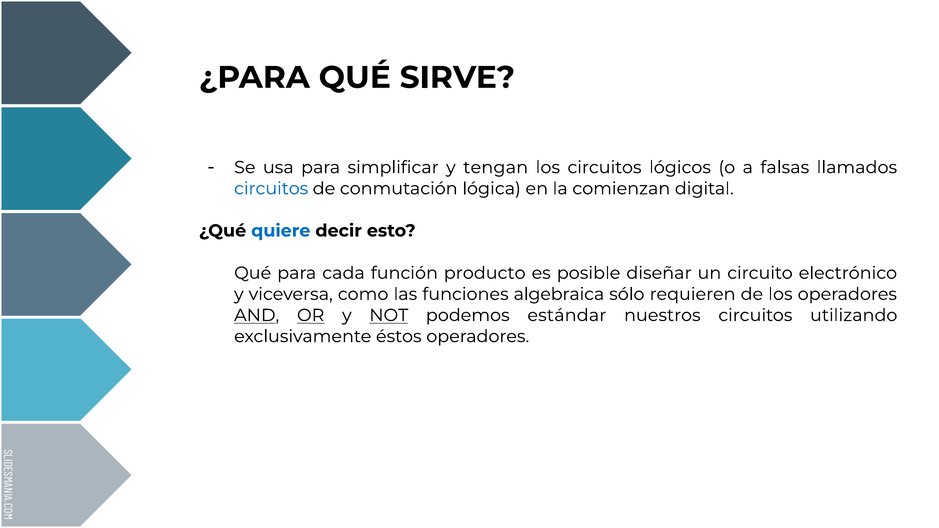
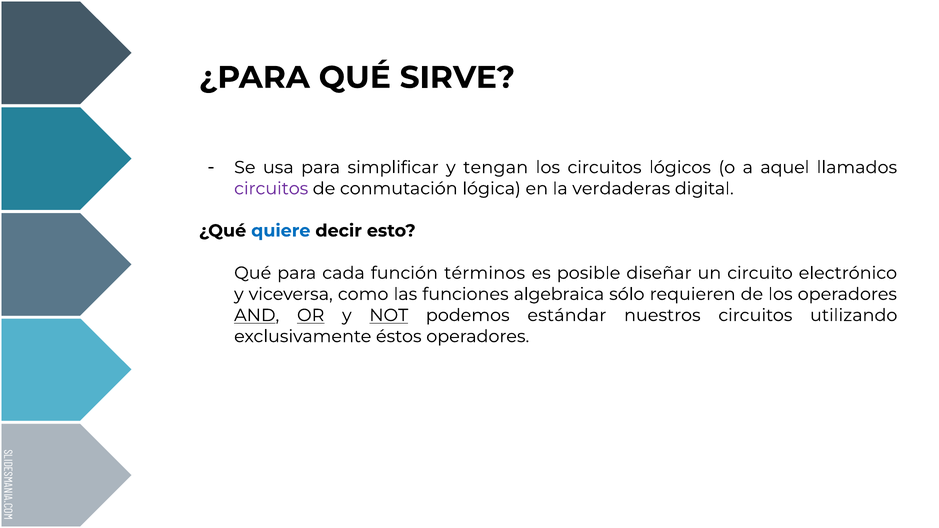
falsas: falsas -> aquel (785, 167)
circuitos colour: blue -> purple (271, 189)
comienzan: comienzan -> verdaderas (621, 189)
producto: producto -> términos (485, 273)
